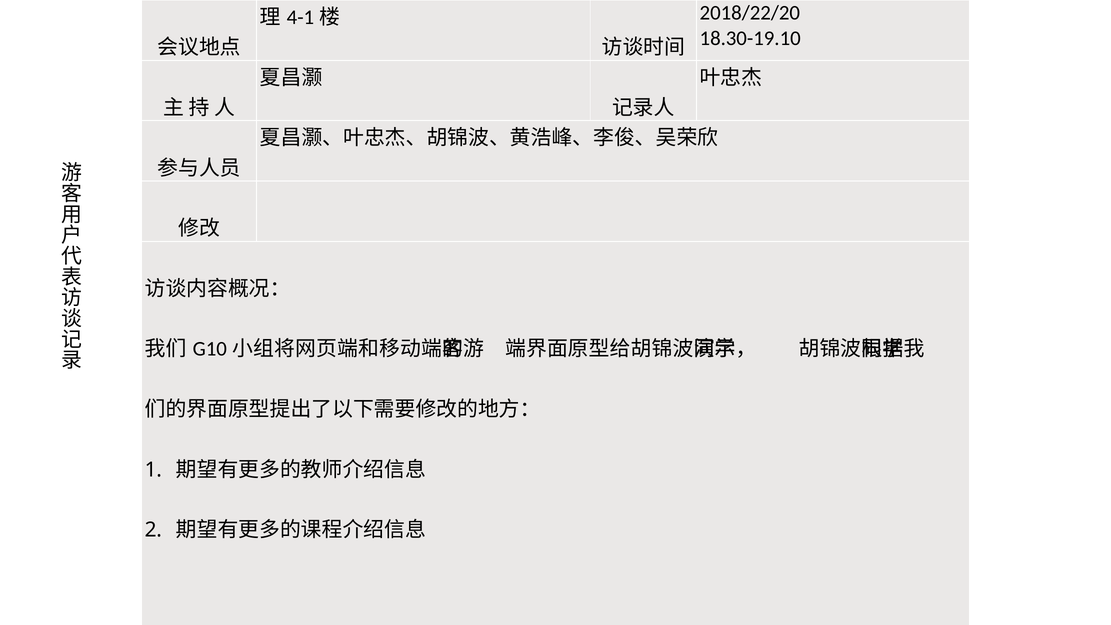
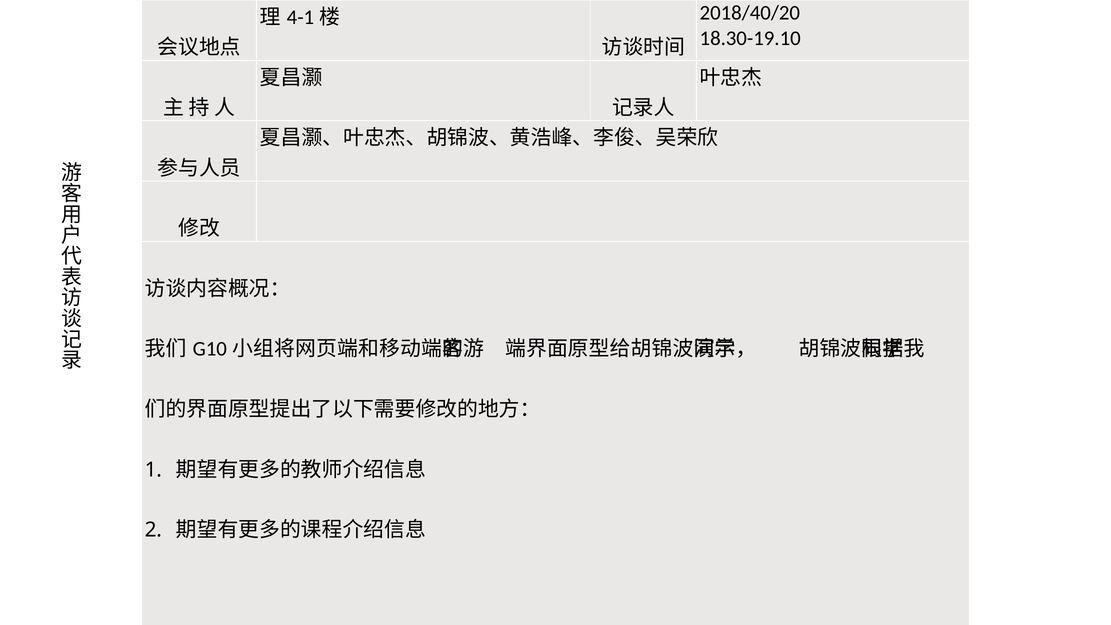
2018/22/20: 2018/22/20 -> 2018/40/20 (750, 13)
